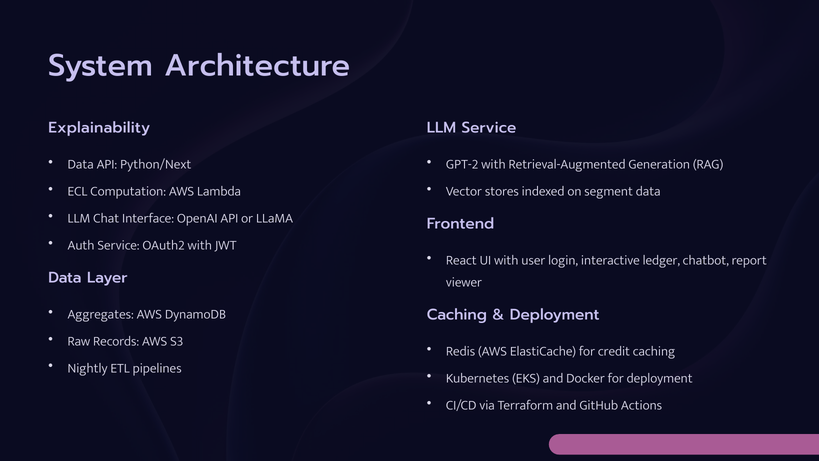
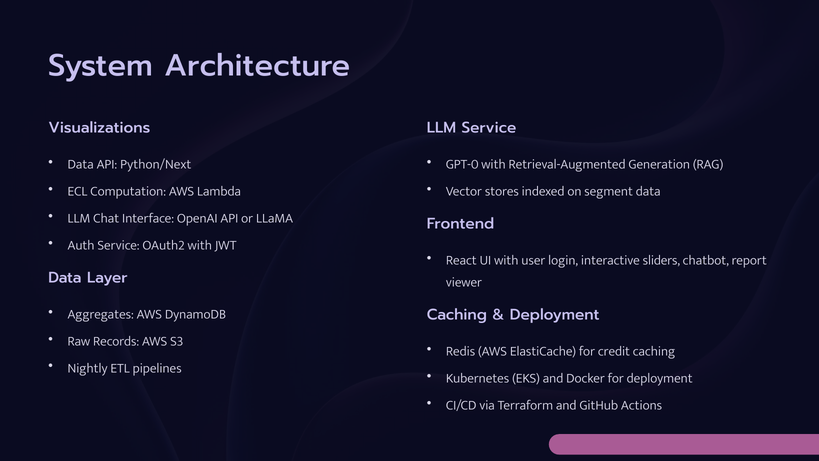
Explainability: Explainability -> Visualizations (99, 128)
GPT-2: GPT-2 -> GPT-0 (462, 164)
ledger: ledger -> sliders (661, 260)
